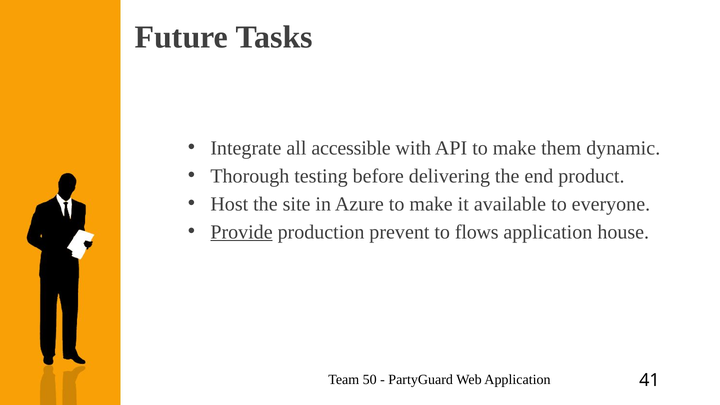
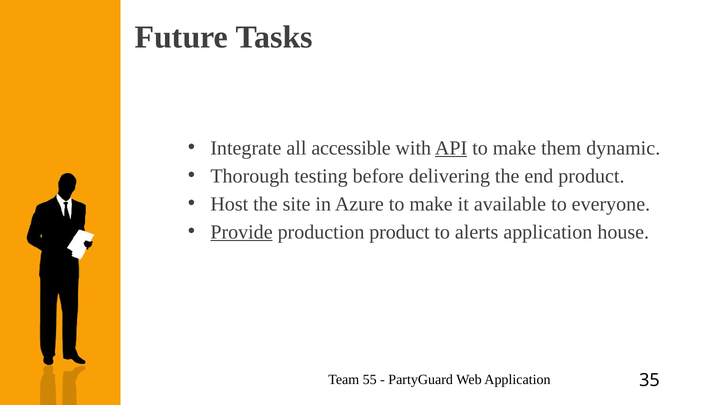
API underline: none -> present (451, 148)
production prevent: prevent -> product (399, 232)
flows: flows -> alerts (477, 232)
50: 50 -> 55 (370, 380)
41: 41 -> 35 (649, 380)
